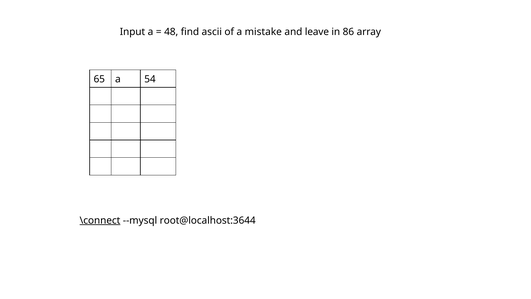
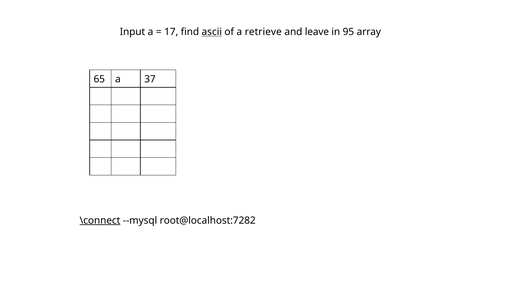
48: 48 -> 17 (171, 32)
ascii underline: none -> present (212, 32)
mistake: mistake -> retrieve (263, 32)
86: 86 -> 95 (348, 32)
54: 54 -> 37 (150, 79)
root@localhost:3644: root@localhost:3644 -> root@localhost:7282 (208, 220)
